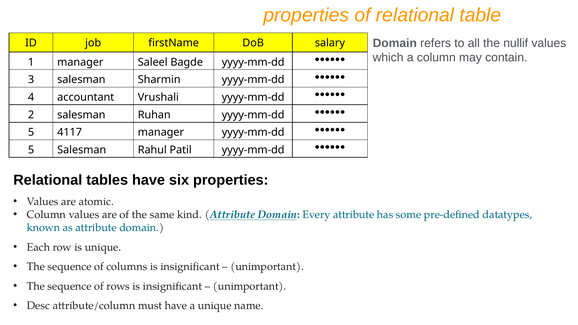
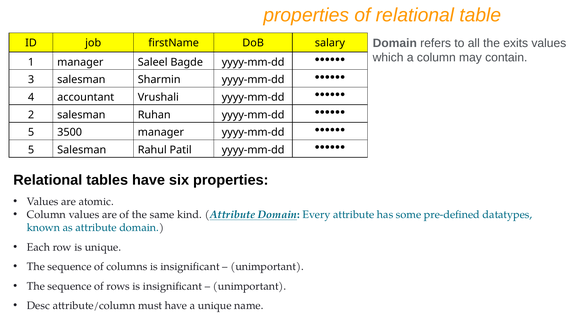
nullif: nullif -> exits (516, 43)
4117: 4117 -> 3500 (70, 132)
